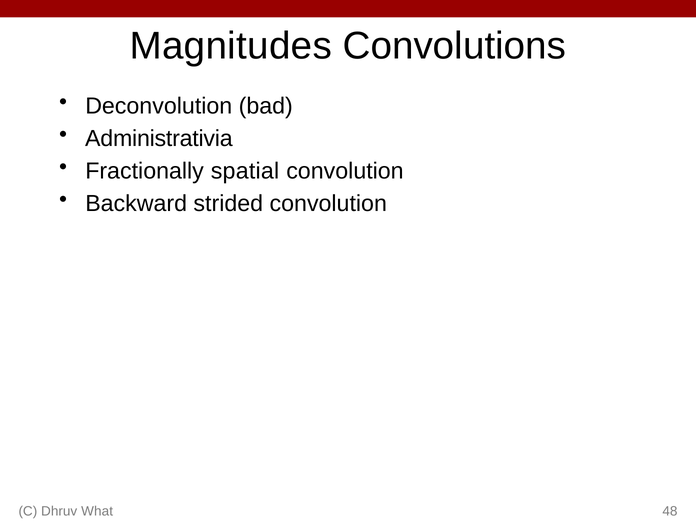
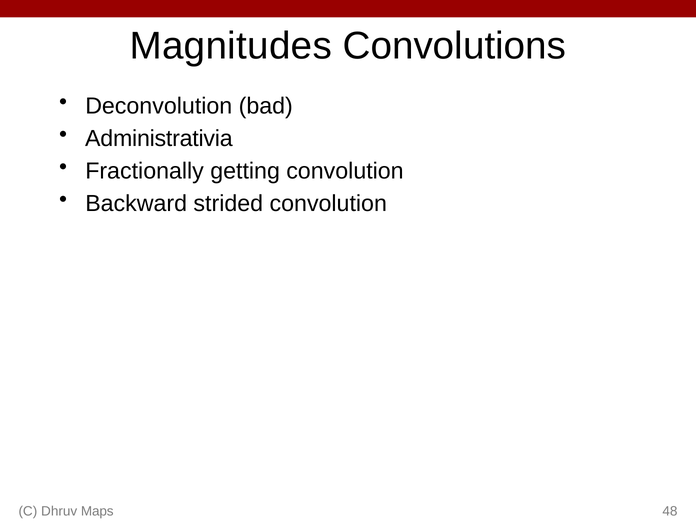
spatial: spatial -> getting (245, 171)
What: What -> Maps (97, 511)
